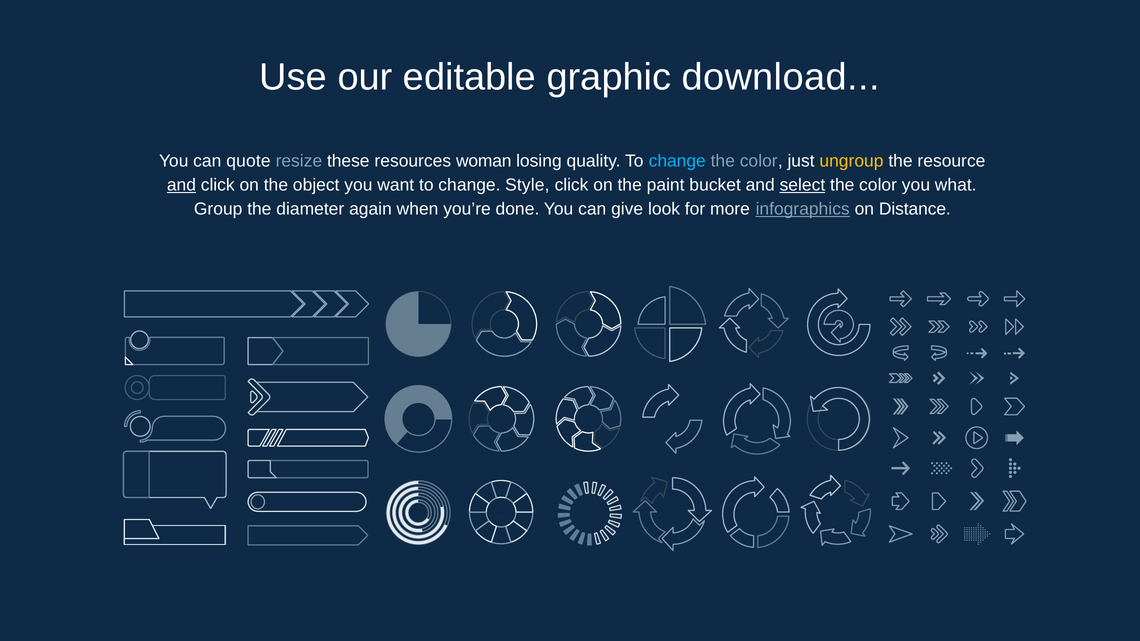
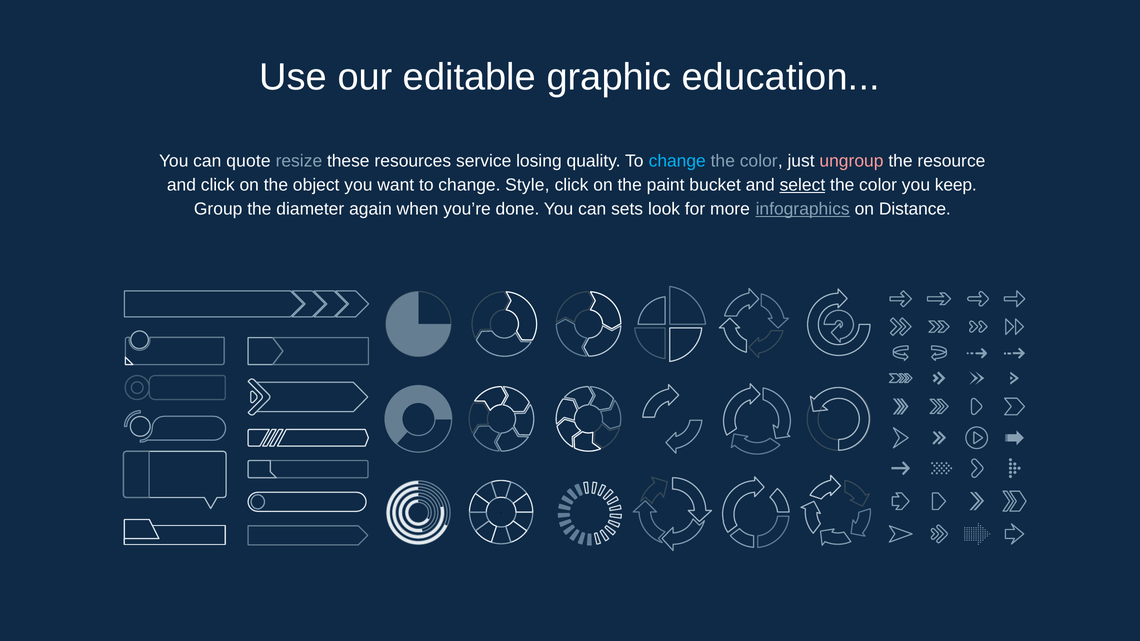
download: download -> education (781, 77)
woman: woman -> service (484, 161)
ungroup colour: yellow -> pink (851, 161)
and underline: present -> none (181, 185)
what: what -> keep (956, 185)
give: give -> sets (627, 209)
